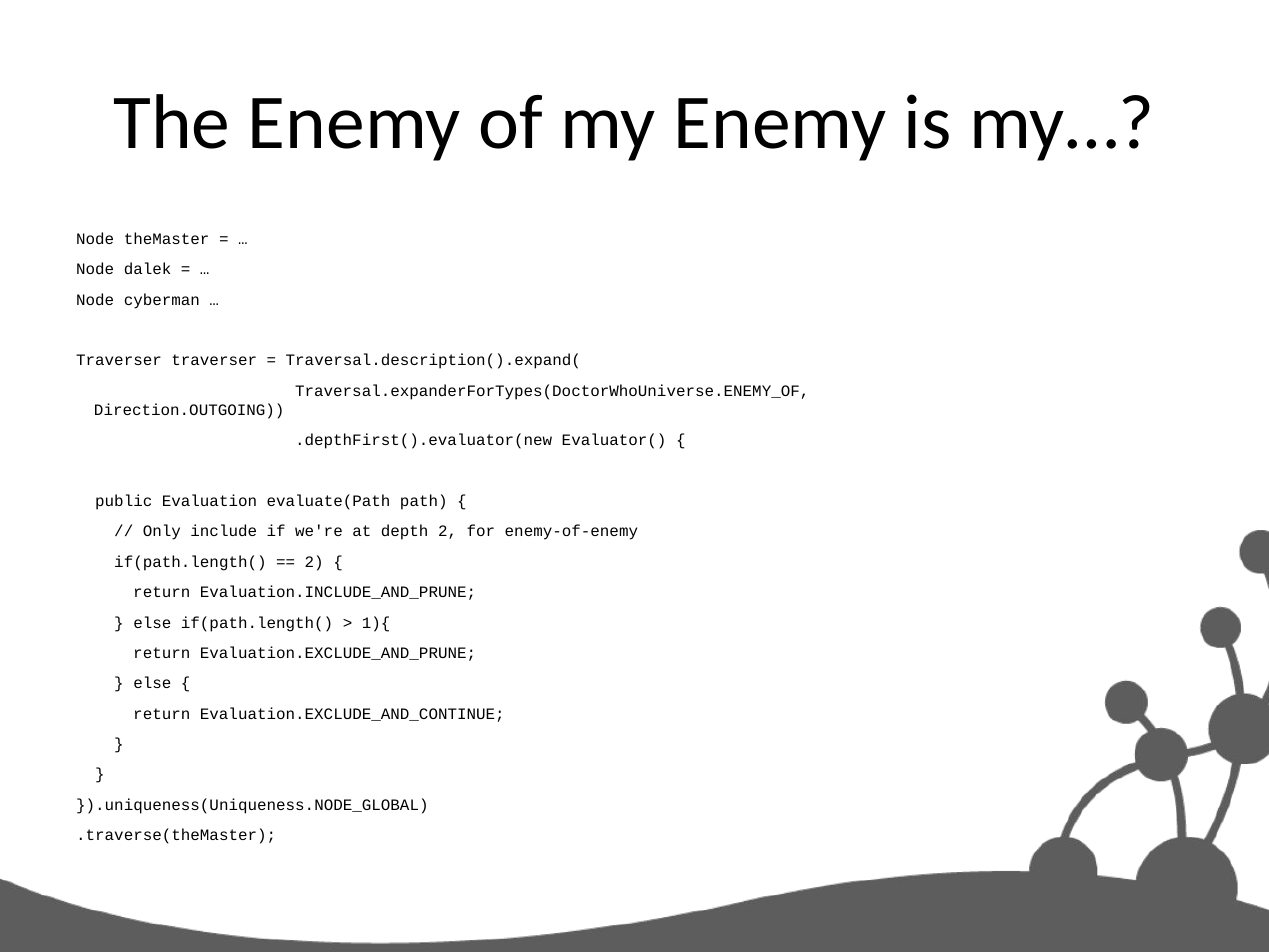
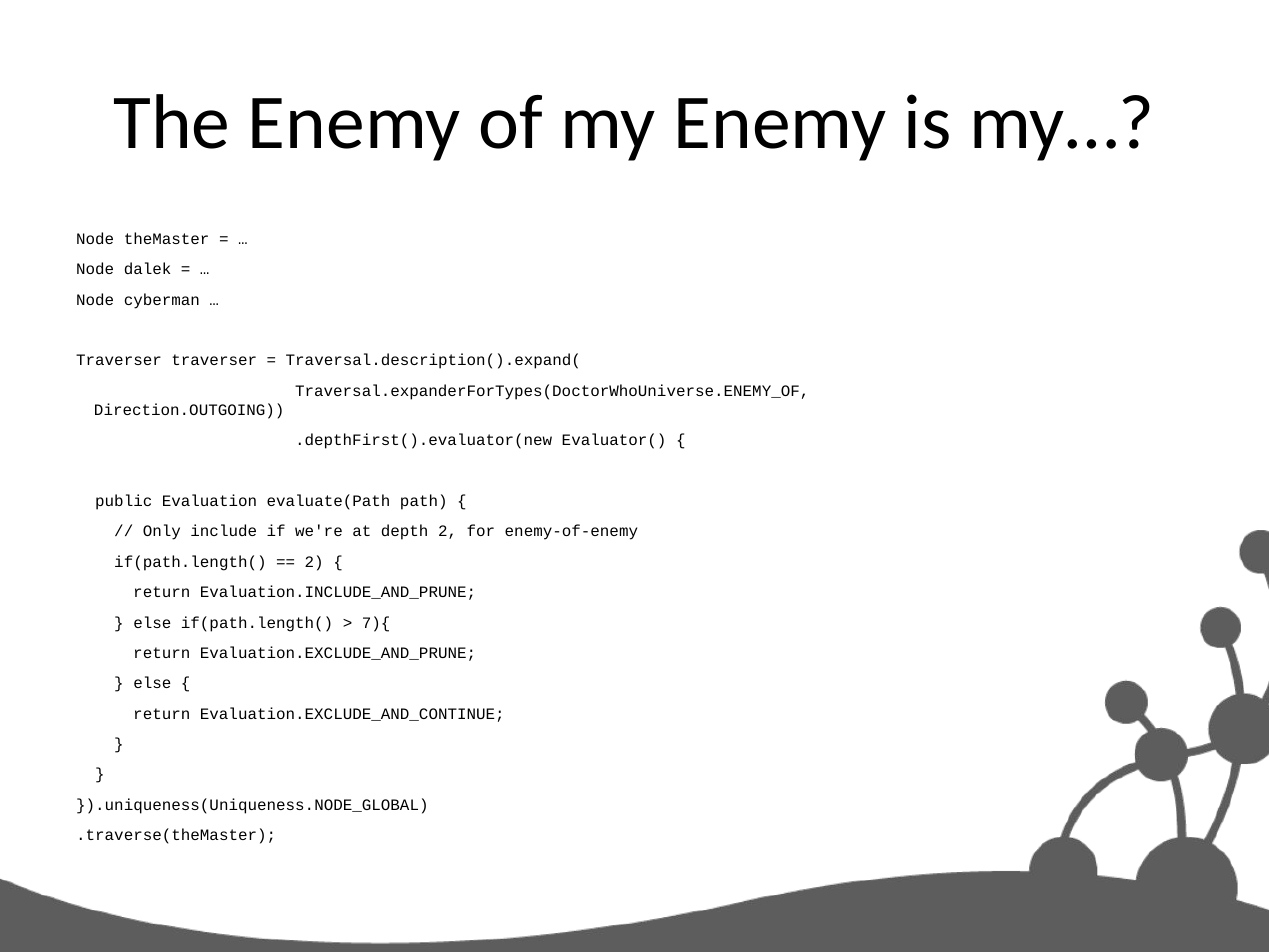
1){: 1){ -> 7){ (376, 623)
